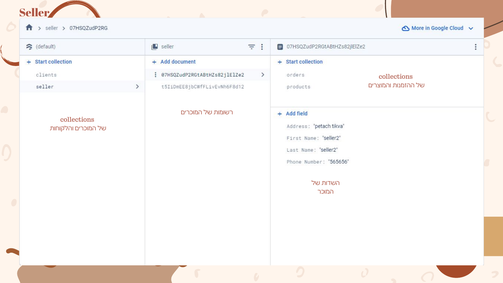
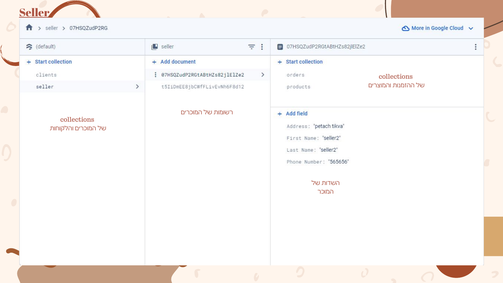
Seller underline: none -> present (34, 13)
